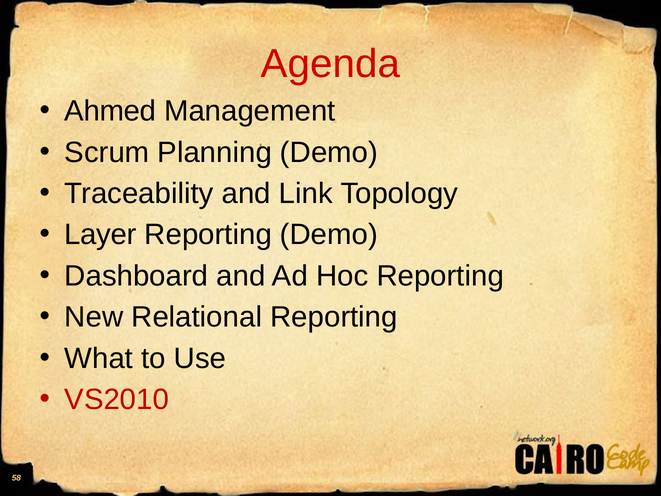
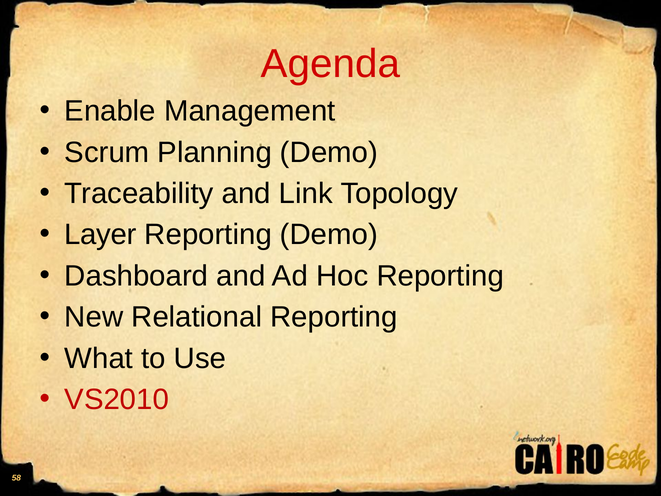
Ahmed: Ahmed -> Enable (110, 111)
